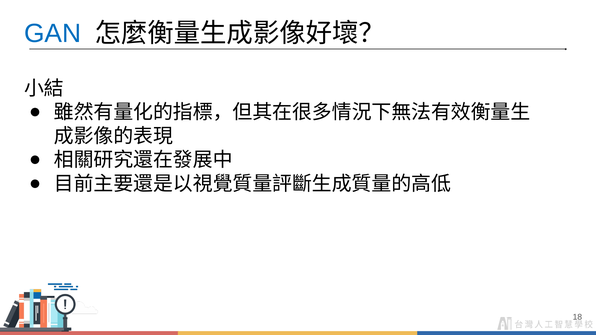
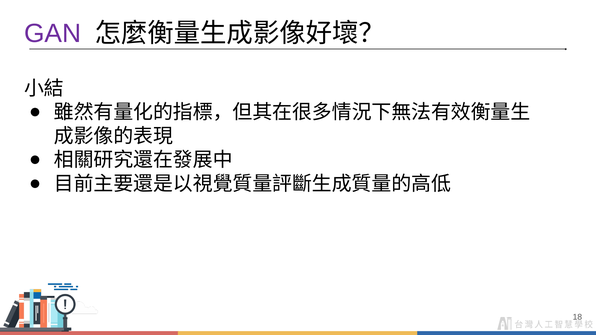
GAN colour: blue -> purple (53, 34)
